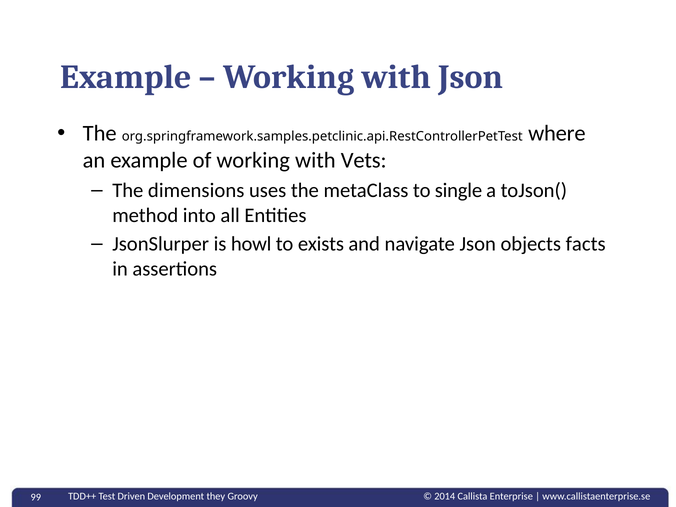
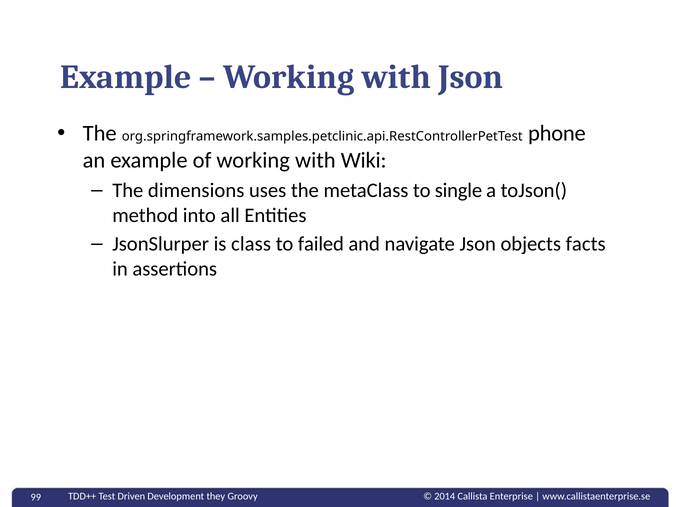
where: where -> phone (557, 134)
Vets: Vets -> Wiki (364, 161)
howl: howl -> class (251, 244)
exists: exists -> failed (321, 244)
